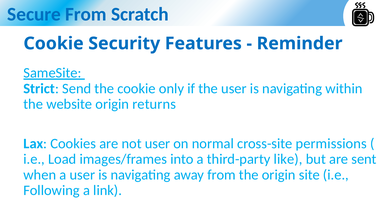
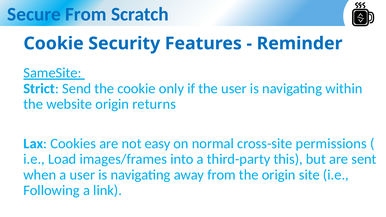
not user: user -> easy (158, 144)
like: like -> this (288, 159)
